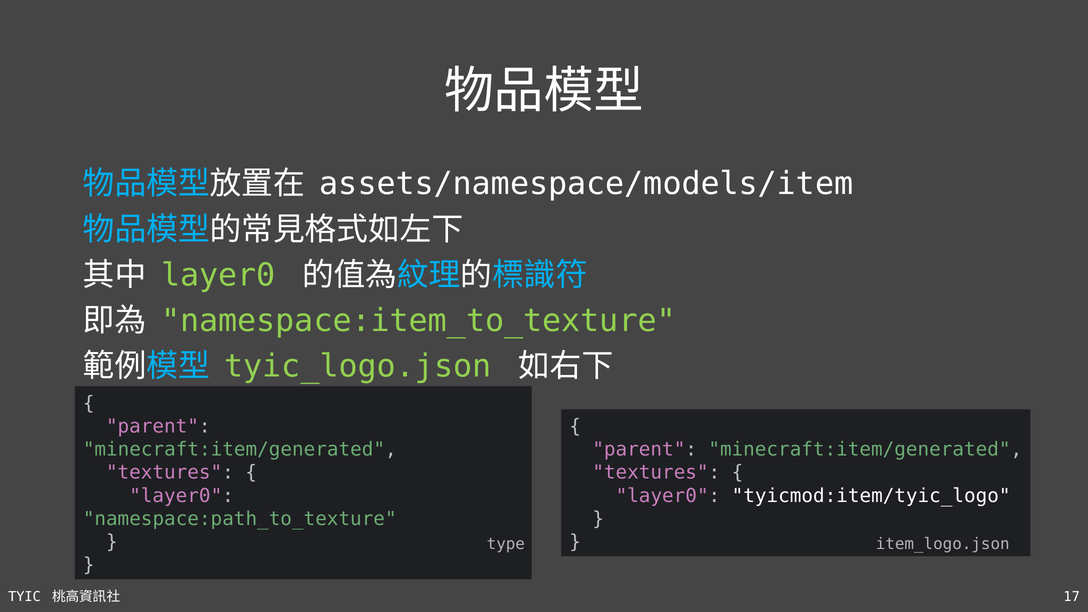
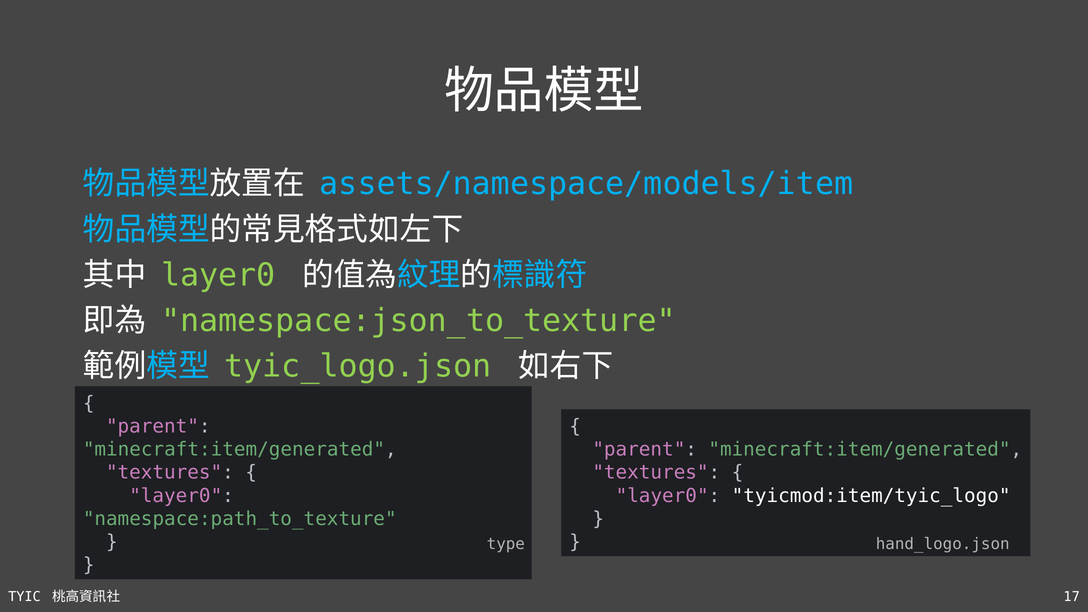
assets/namespace/models/item colour: white -> light blue (586, 184)
namespace:item_to_texture: namespace:item_to_texture -> namespace:json_to_texture (418, 321)
item_logo.json: item_logo.json -> hand_logo.json (943, 544)
